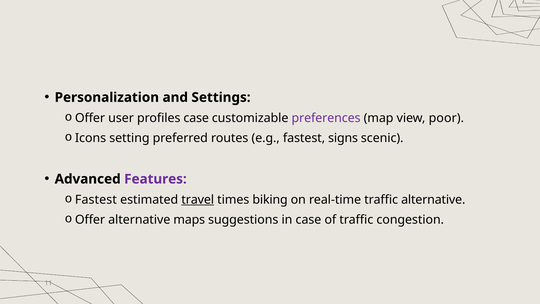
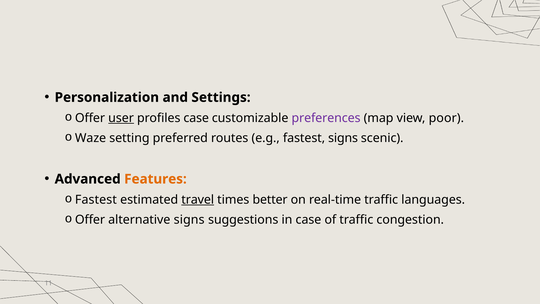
user underline: none -> present (121, 118)
Icons: Icons -> Waze (91, 138)
Features colour: purple -> orange (155, 179)
biking: biking -> better (270, 200)
traffic alternative: alternative -> languages (433, 200)
alternative maps: maps -> signs (189, 220)
